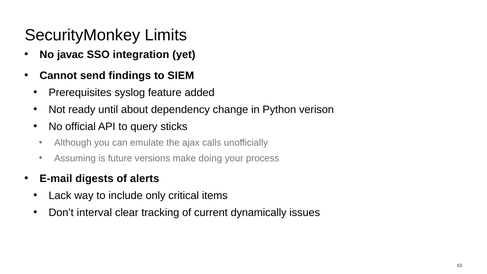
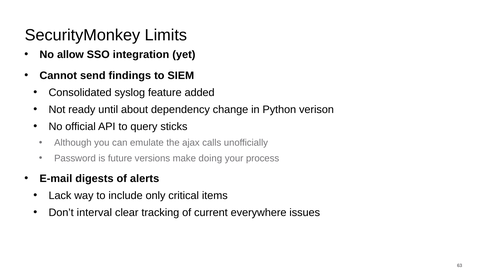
javac: javac -> allow (70, 55)
Prerequisites: Prerequisites -> Consolidated (80, 93)
Assuming: Assuming -> Password (75, 158)
dynamically: dynamically -> everywhere (259, 213)
